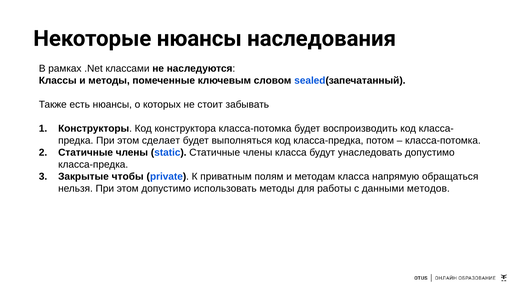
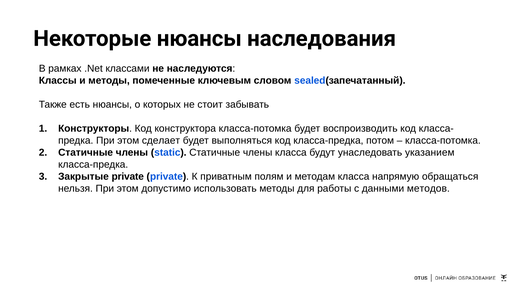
унаследовать допустимо: допустимо -> указанием (430, 153)
Закрытые чтобы: чтобы -> private (128, 177)
